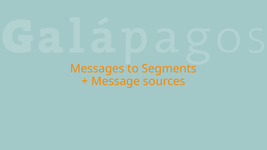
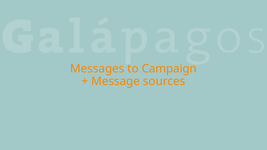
Segments: Segments -> Campaign (169, 69)
